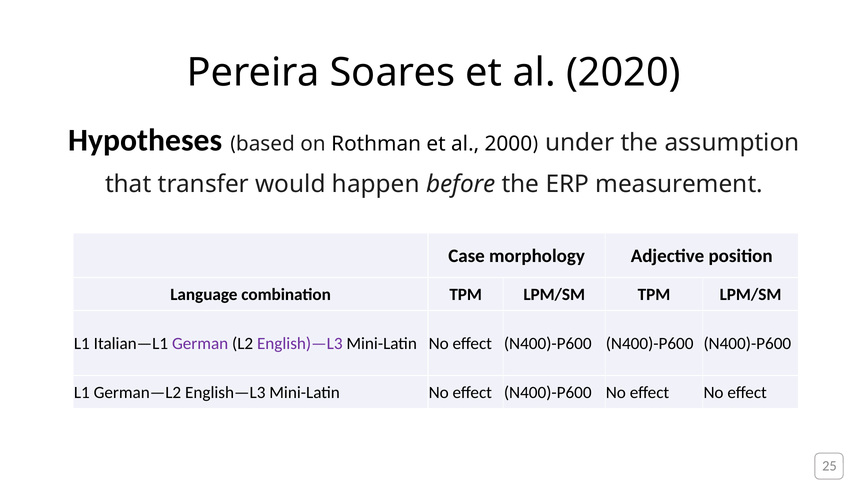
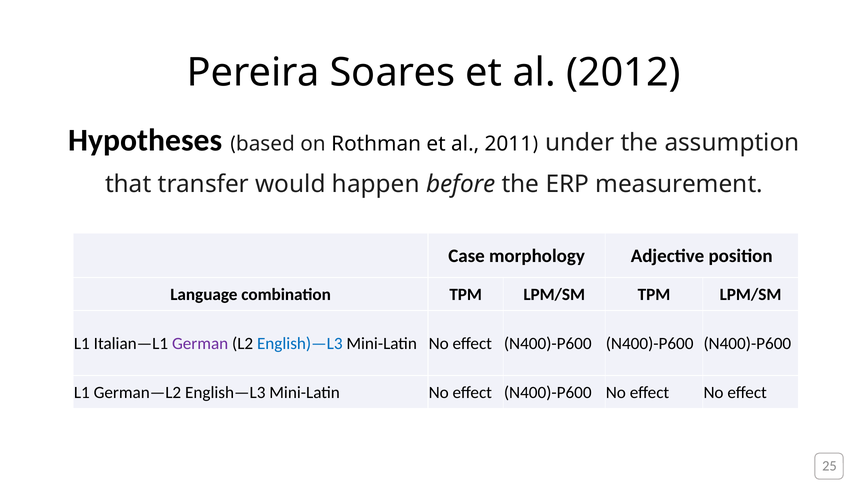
2020: 2020 -> 2012 (623, 73)
2000: 2000 -> 2011 (508, 144)
English)—L3 colour: purple -> blue (300, 344)
